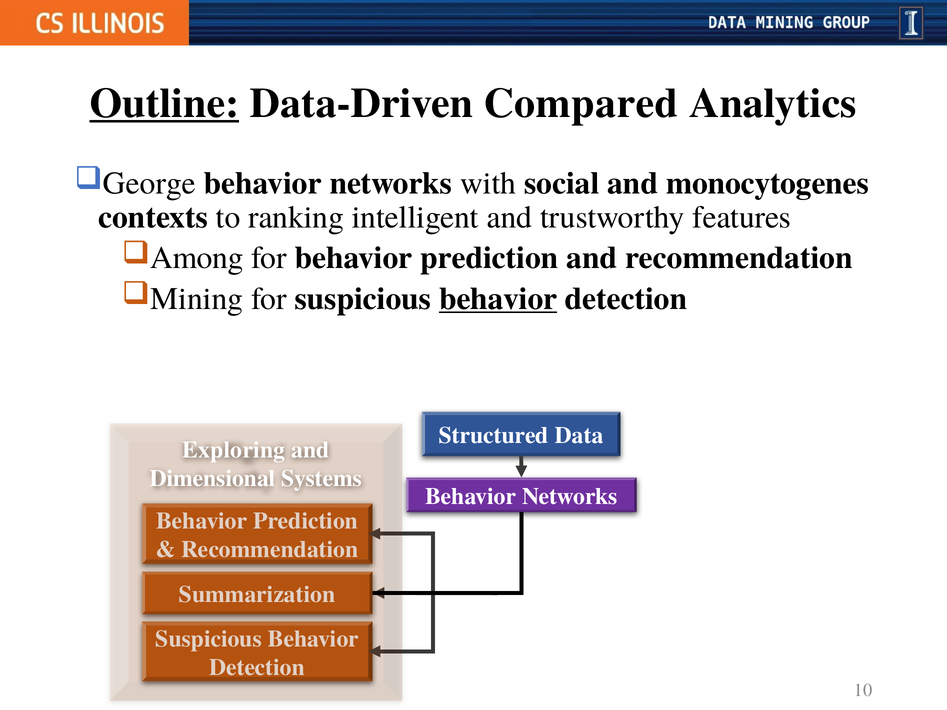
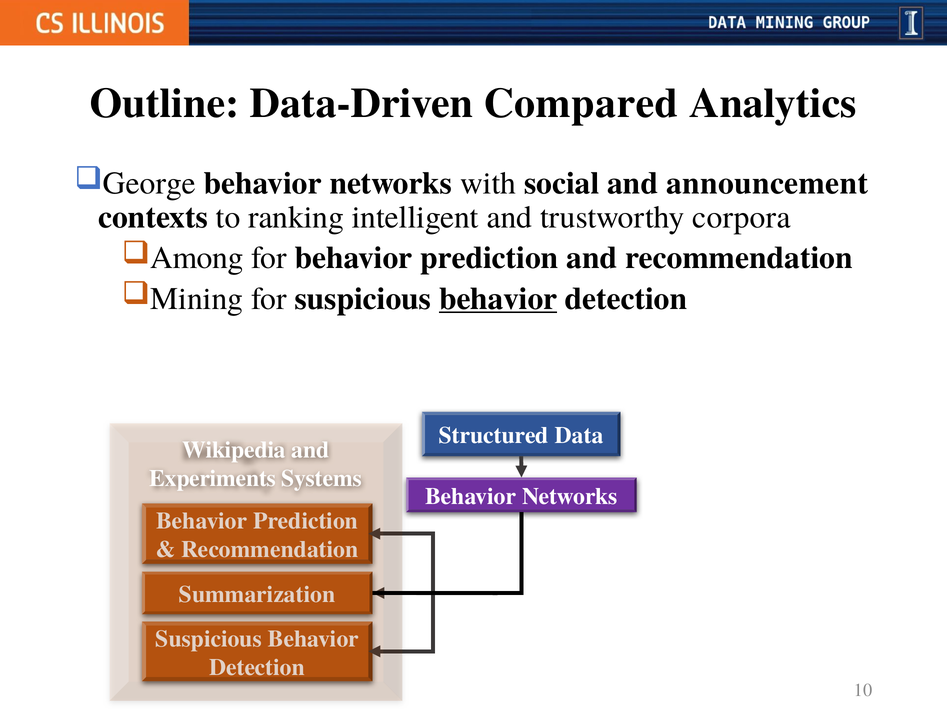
Outline underline: present -> none (164, 103)
monocytogenes: monocytogenes -> announcement (767, 183)
features: features -> corpora (742, 218)
Exploring: Exploring -> Wikipedia (234, 450)
Dimensional: Dimensional -> Experiments (213, 479)
